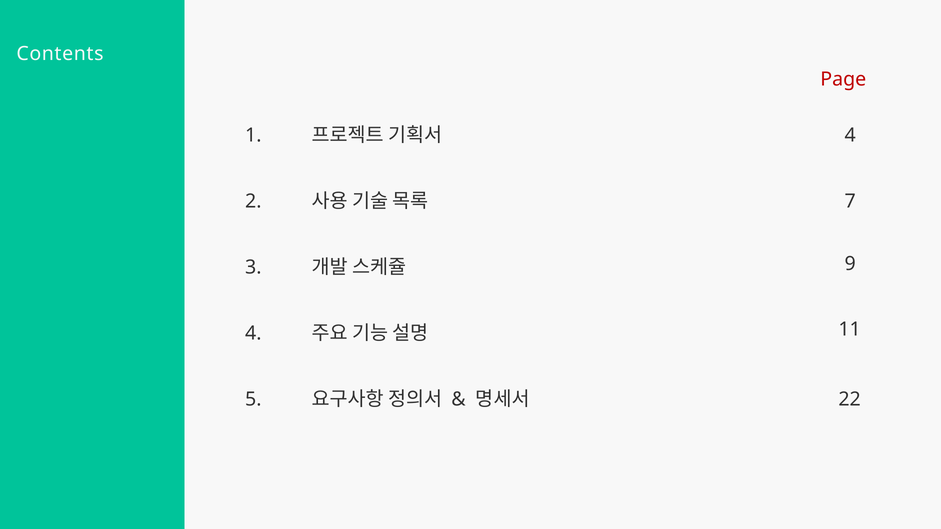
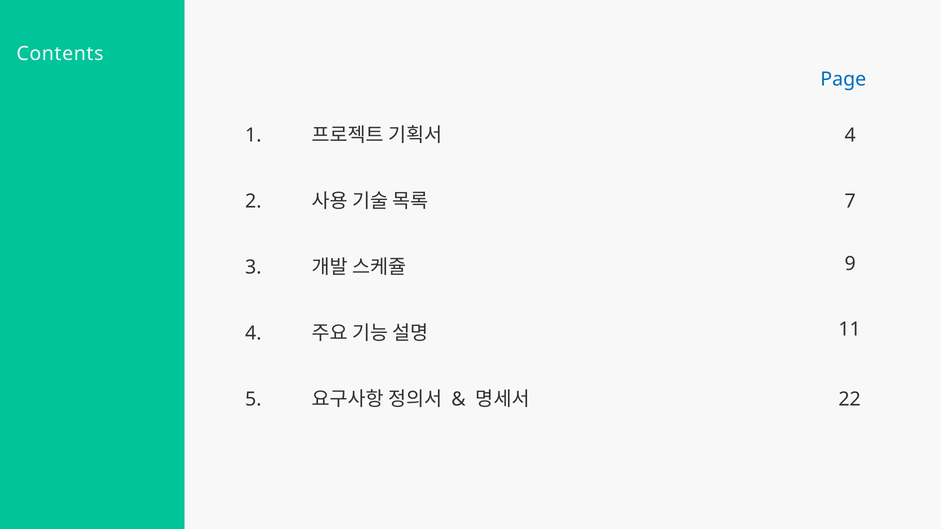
Page colour: red -> blue (843, 79)
